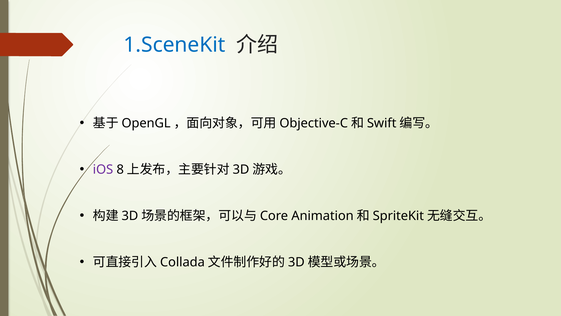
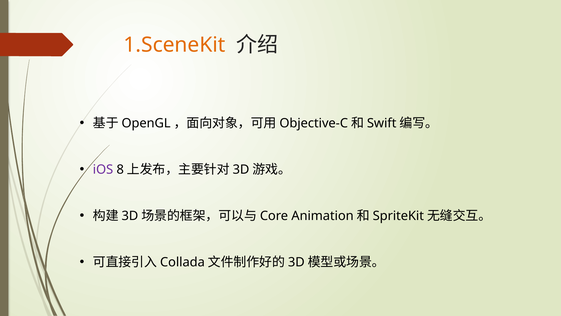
1.SceneKit colour: blue -> orange (175, 45)
